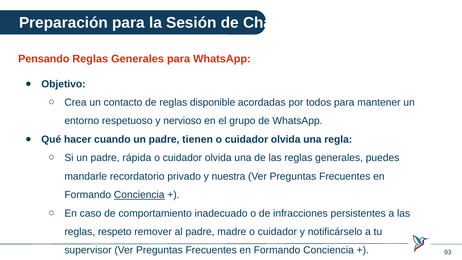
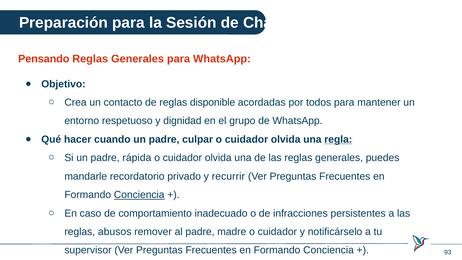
nervioso: nervioso -> dignidad (182, 121)
tienen: tienen -> culpar (198, 139)
regla underline: none -> present (338, 139)
nuestra: nuestra -> recurrir (228, 176)
respeto: respeto -> abusos (115, 232)
